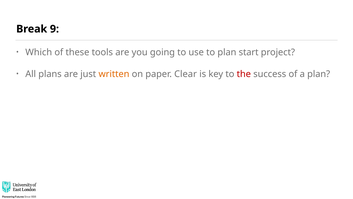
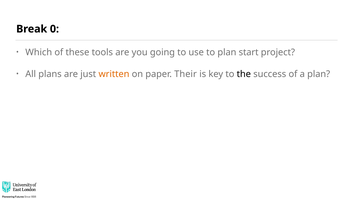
9: 9 -> 0 (54, 29)
Clear: Clear -> Their (186, 74)
the colour: red -> black (244, 74)
